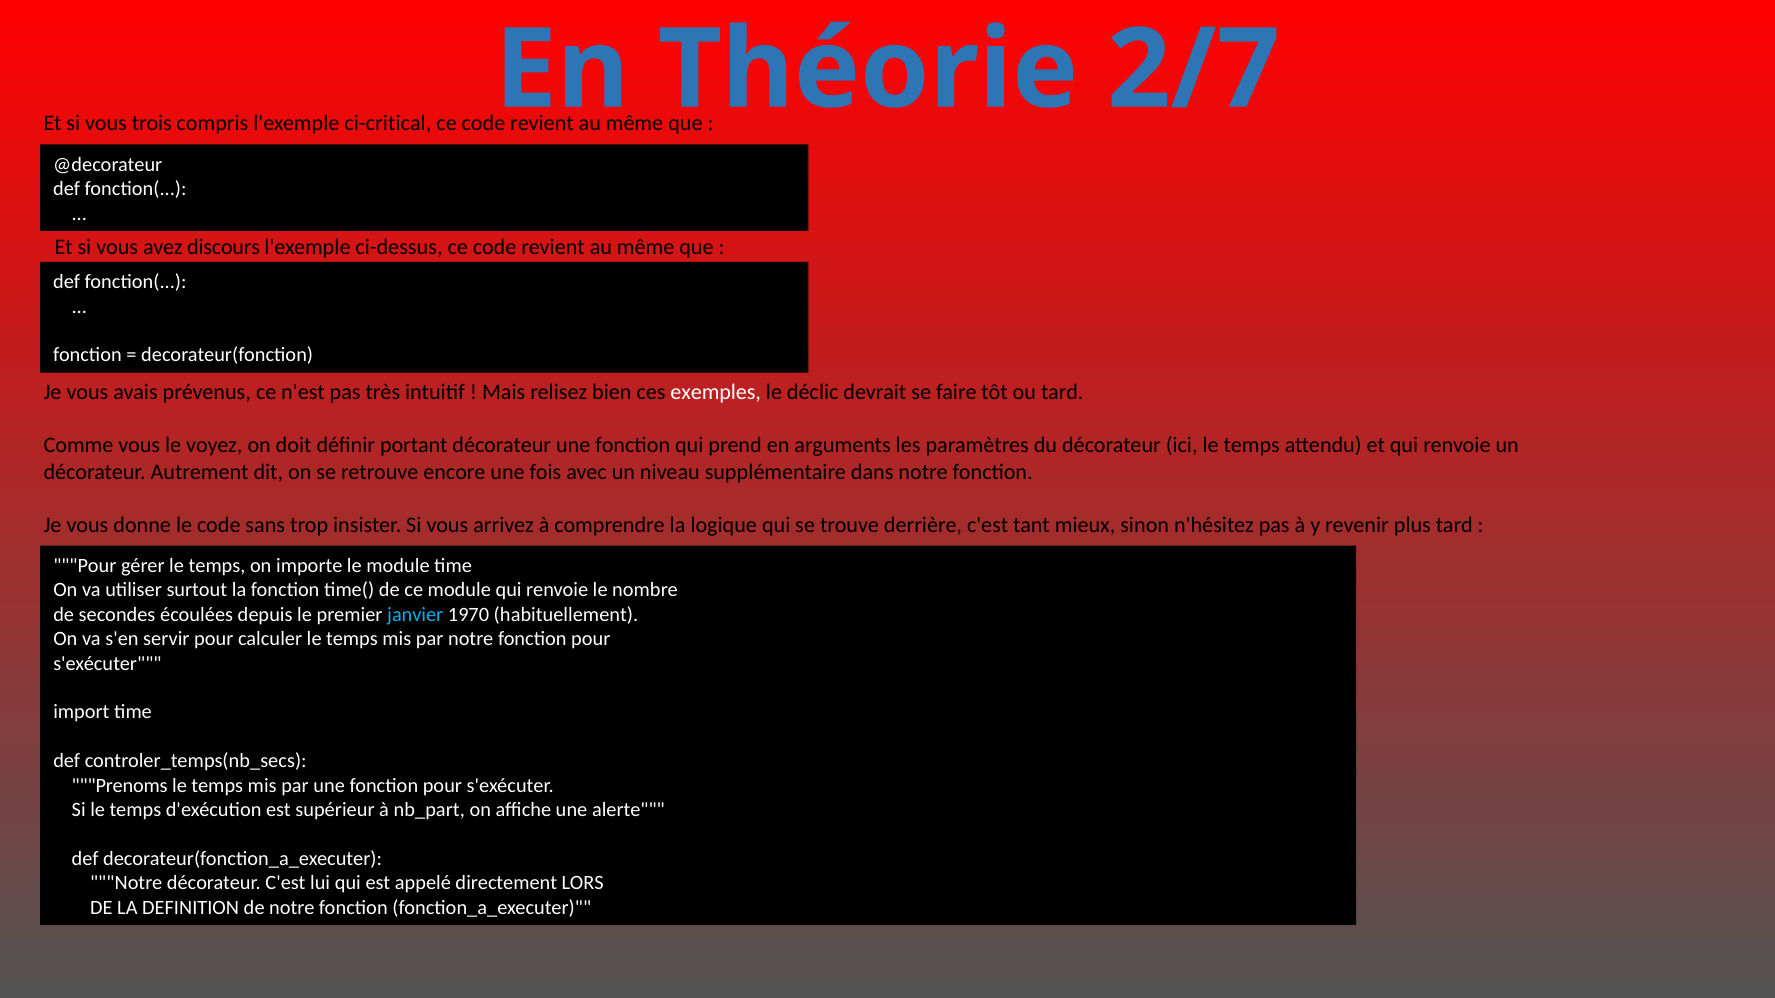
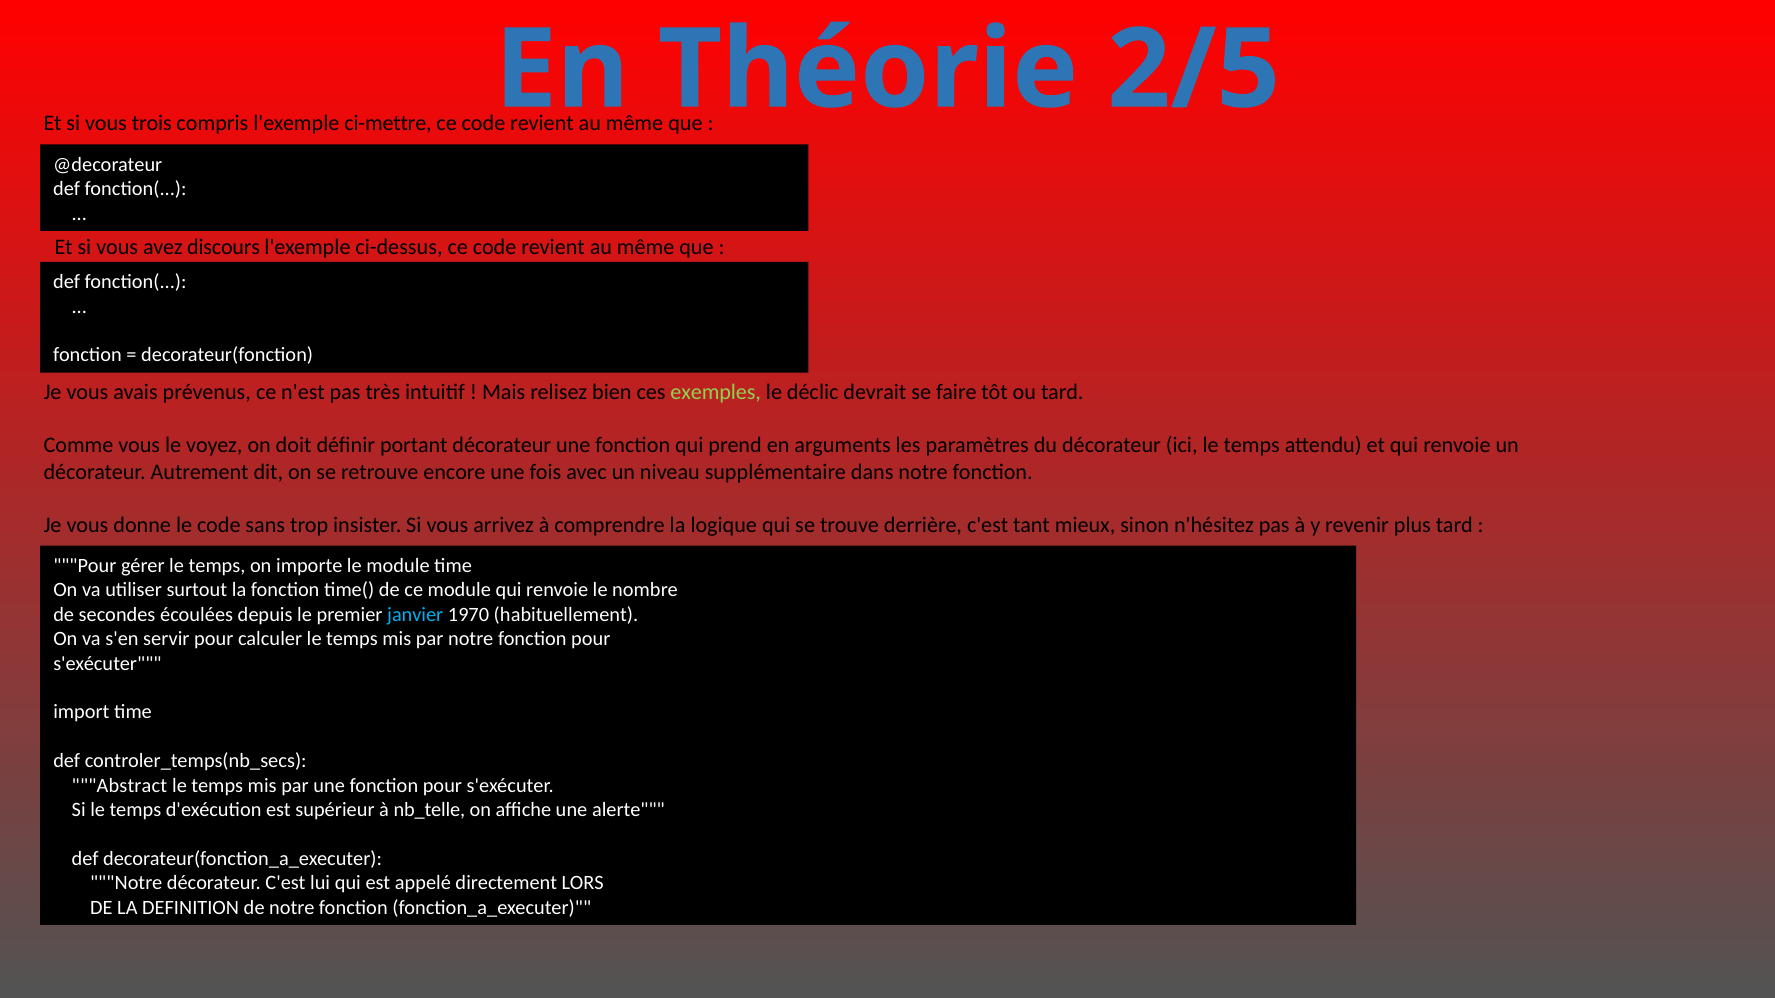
2/7: 2/7 -> 2/5 (1194, 70)
ci-critical: ci-critical -> ci-mettre (388, 123)
exemples colour: white -> light green (716, 392)
Prenoms: Prenoms -> Abstract (119, 786)
nb_part: nb_part -> nb_telle (429, 810)
